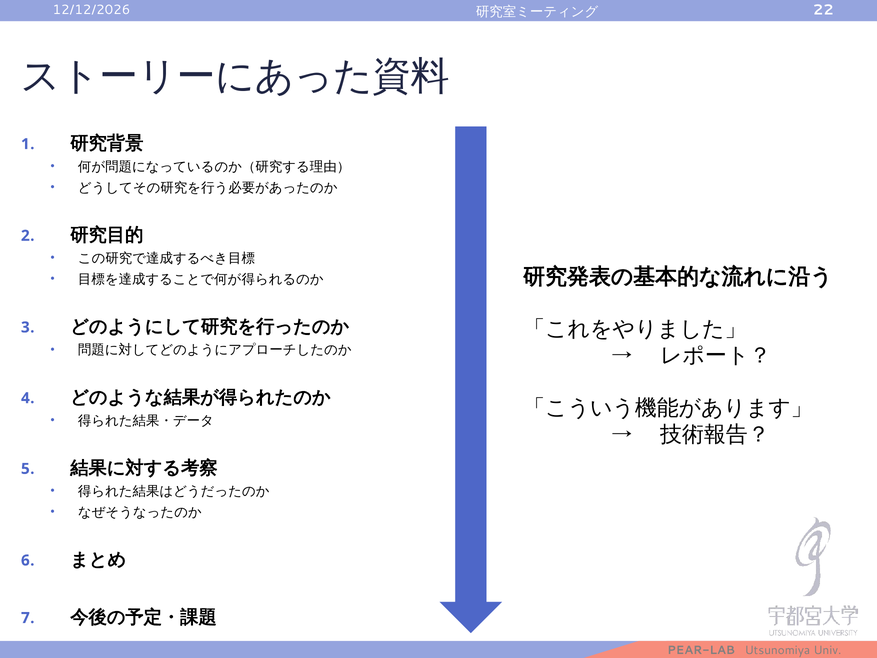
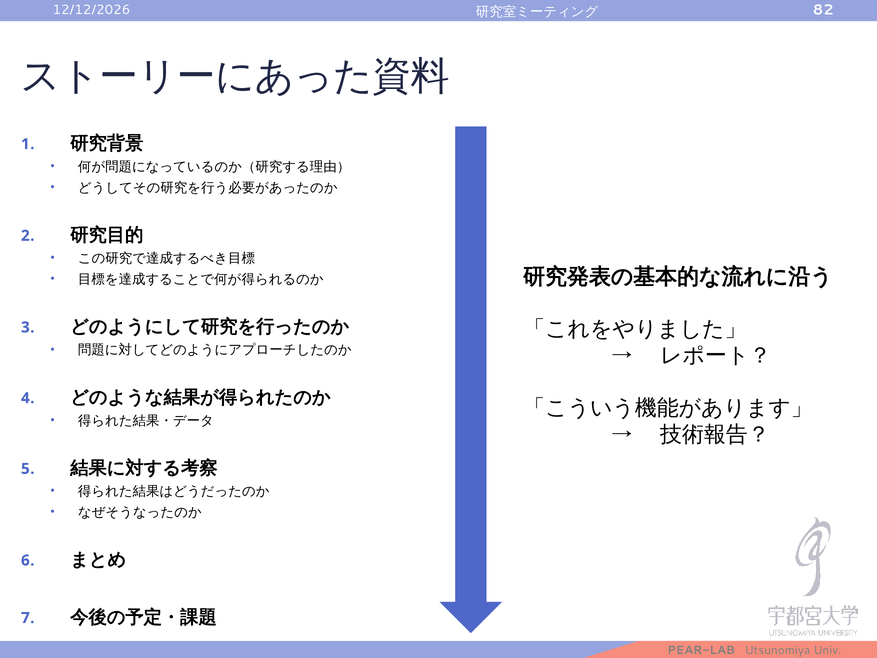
22: 22 -> 82 (823, 10)
